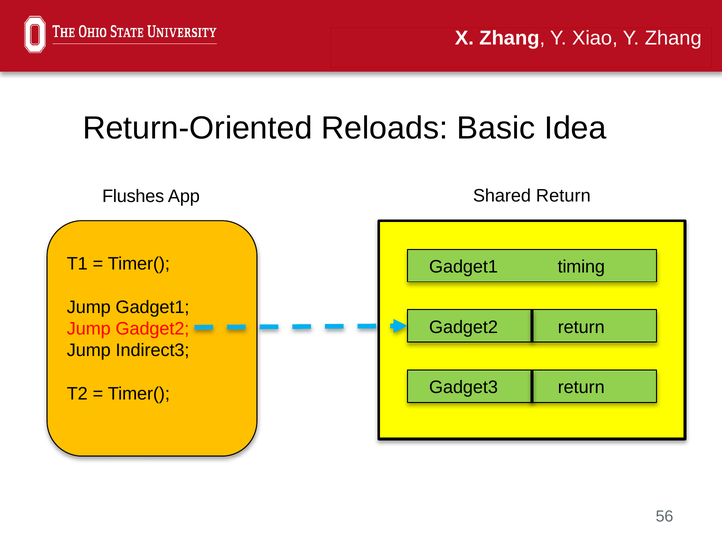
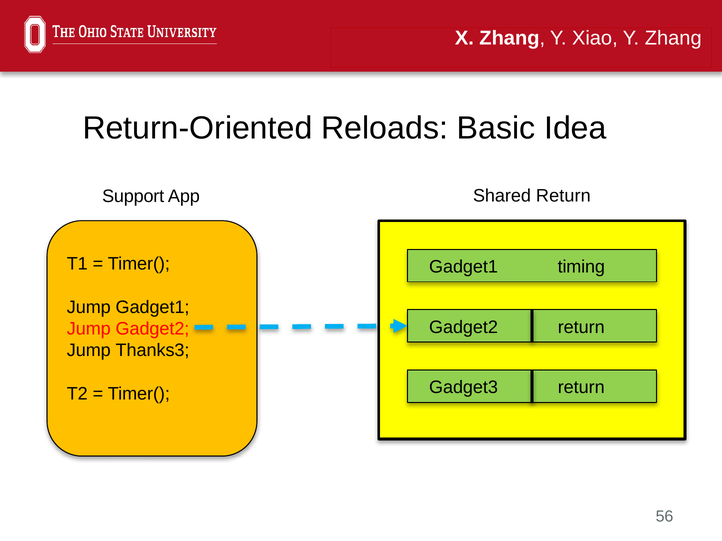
Flushes: Flushes -> Support (133, 197)
Indirect3: Indirect3 -> Thanks3 (153, 351)
